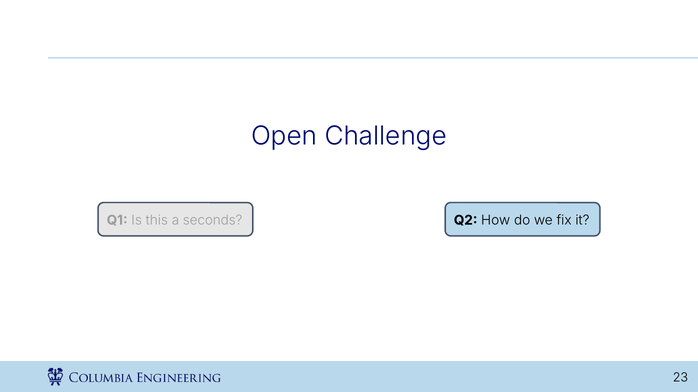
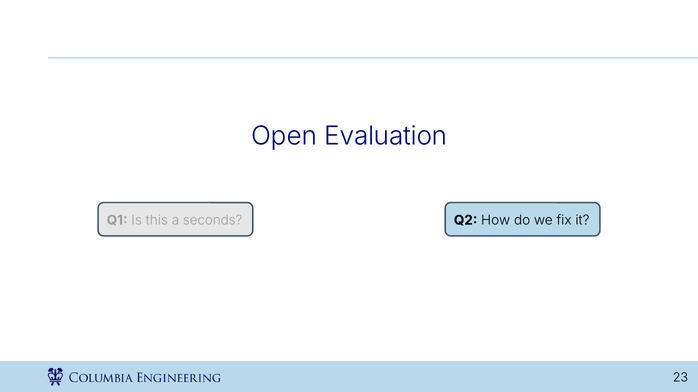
Challenge: Challenge -> Evaluation (386, 137)
